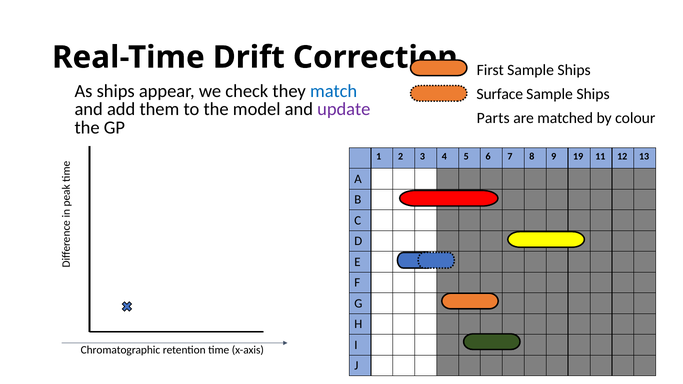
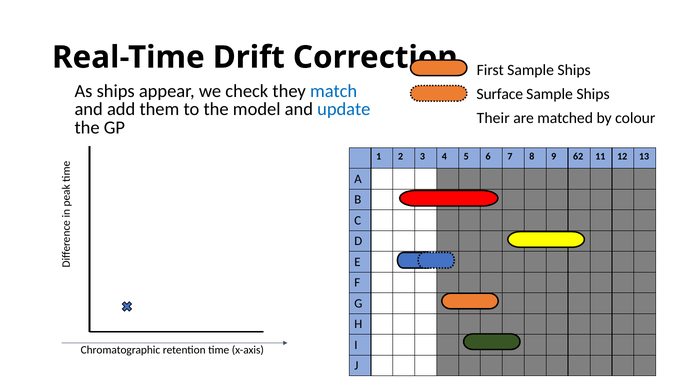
update colour: purple -> blue (344, 109)
Parts: Parts -> Their (493, 118)
19: 19 -> 62 (578, 156)
